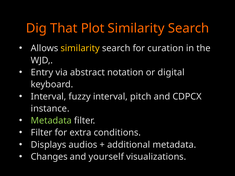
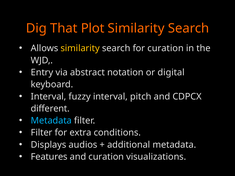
instance: instance -> different (50, 109)
Metadata colour: light green -> light blue (51, 121)
Changes: Changes -> Features (49, 157)
and yourself: yourself -> curation (106, 157)
